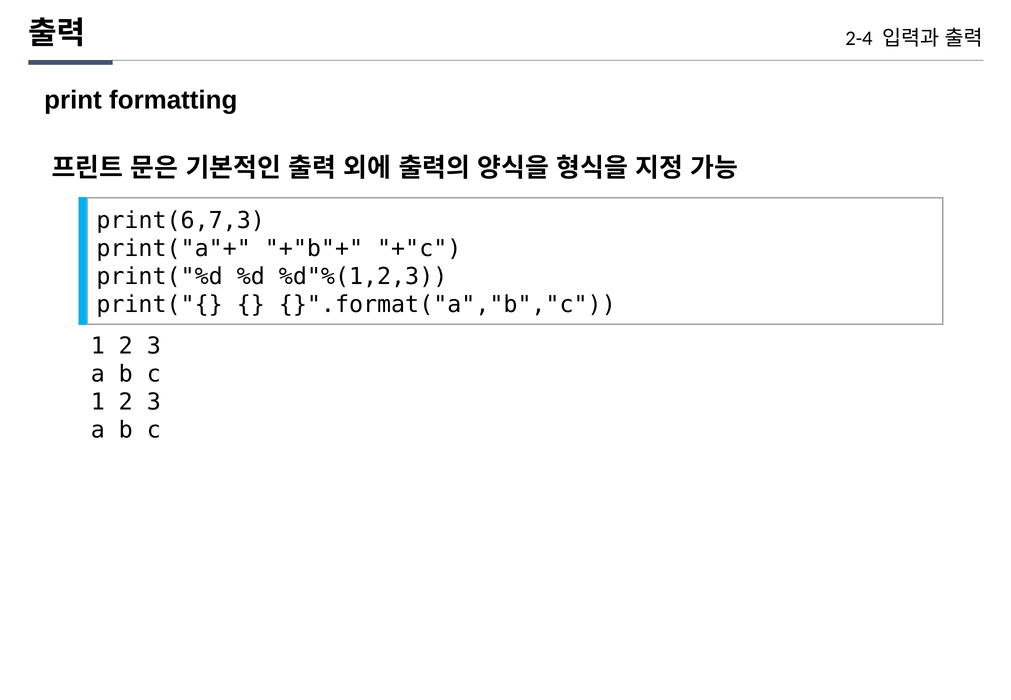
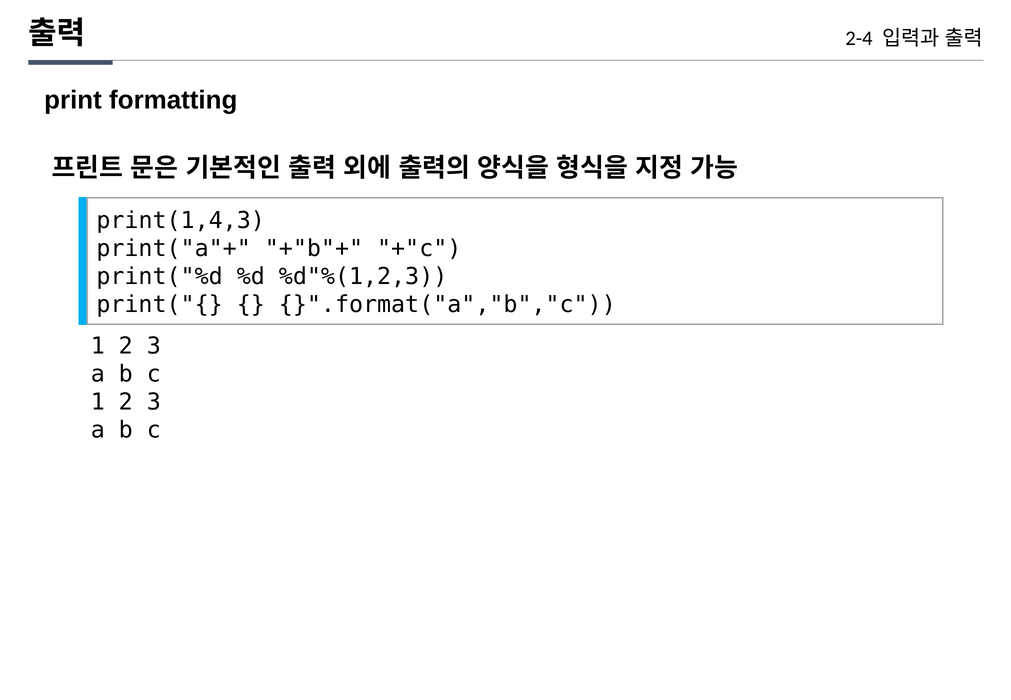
print(6,7,3: print(6,7,3 -> print(1,4,3 (181, 221)
